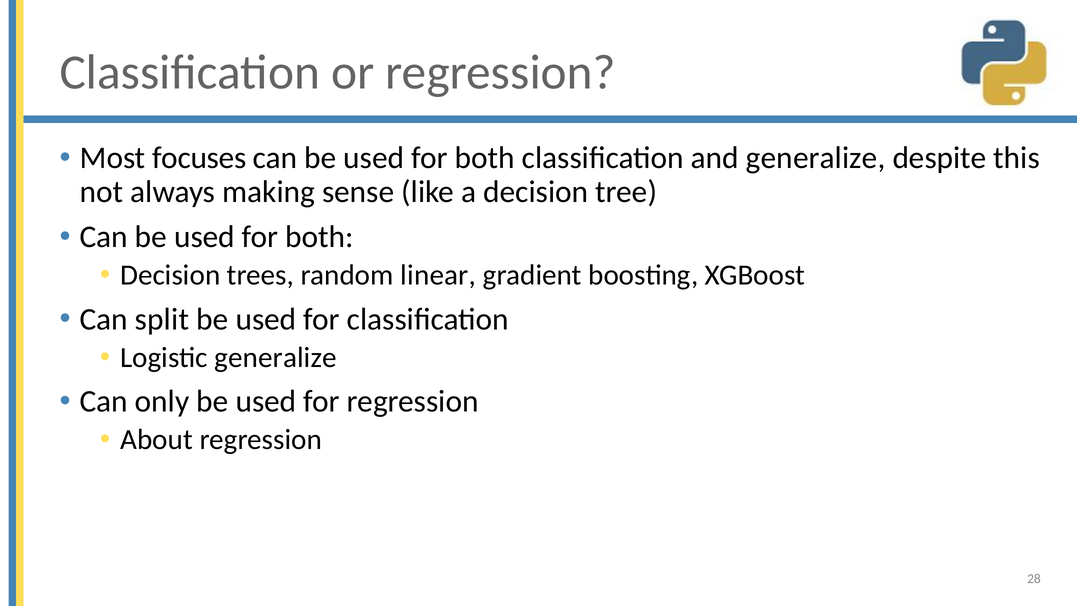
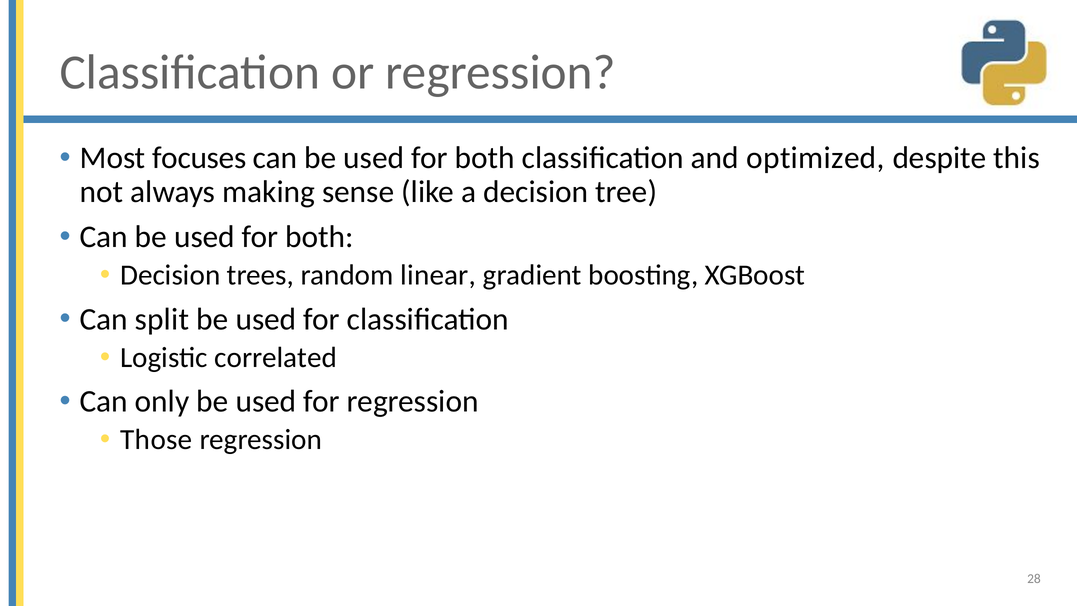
and generalize: generalize -> optimized (816, 158)
Logistic generalize: generalize -> correlated (276, 357)
About: About -> Those (156, 440)
